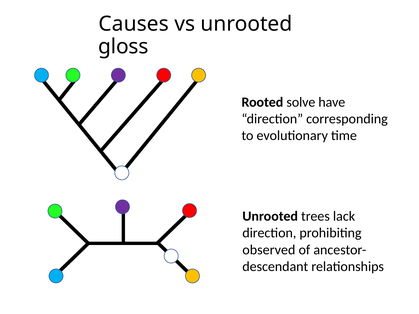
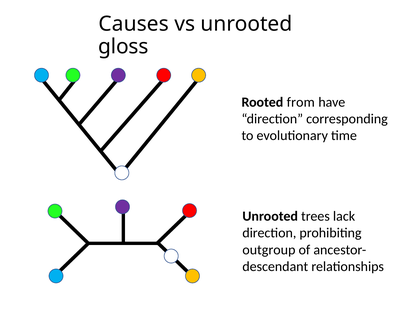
solve: solve -> from (301, 102)
observed: observed -> outgroup (269, 250)
